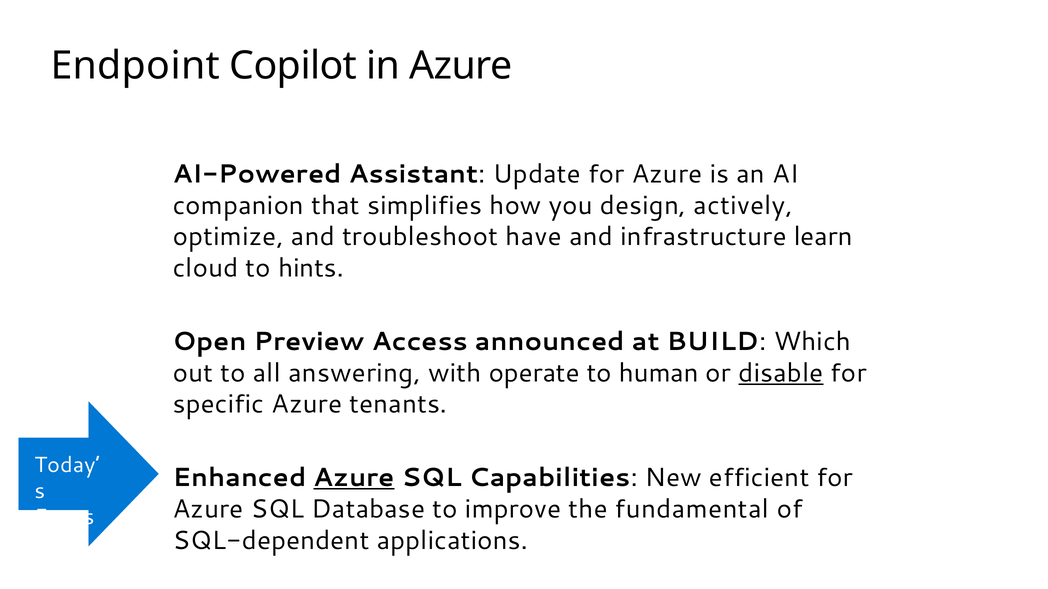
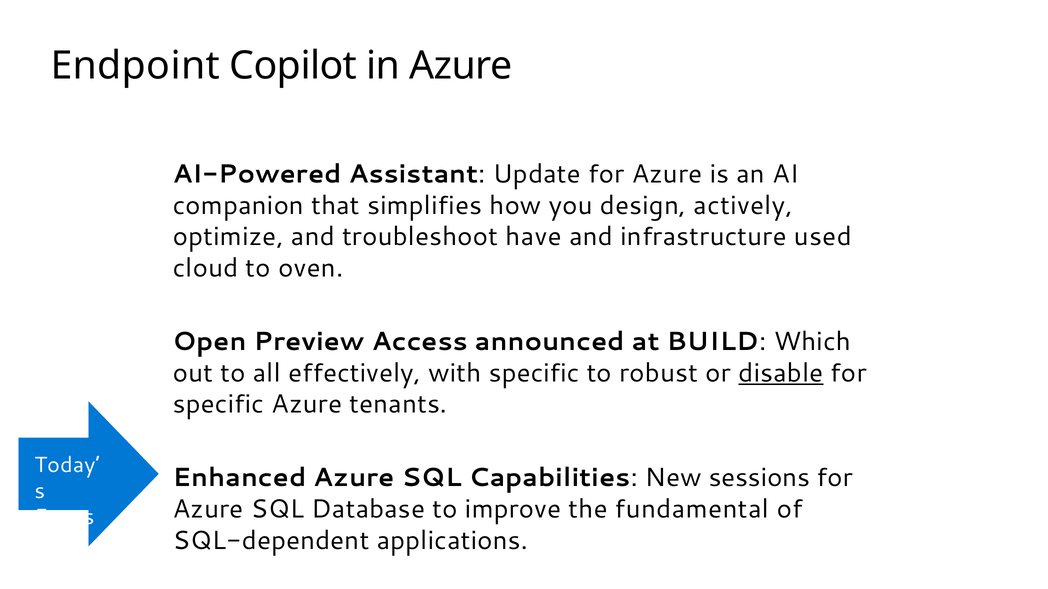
learn: learn -> used (823, 237)
hints: hints -> oven (311, 268)
answering: answering -> effectively (355, 373)
with operate: operate -> specific (534, 373)
human: human -> robust (659, 373)
Azure underline: present -> none (354, 478)
efficient: efficient -> sessions (759, 478)
